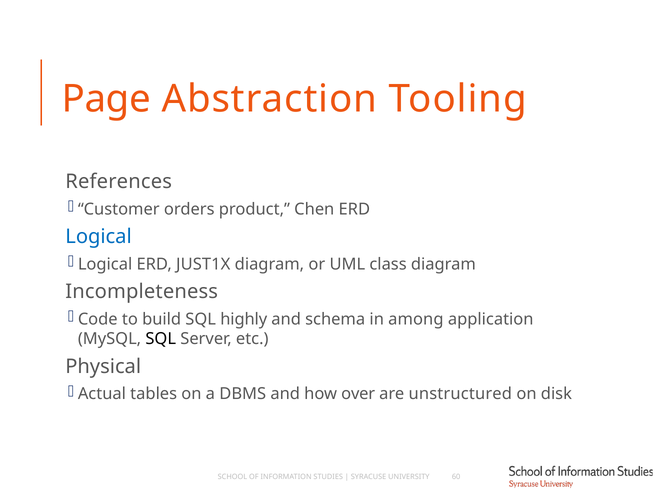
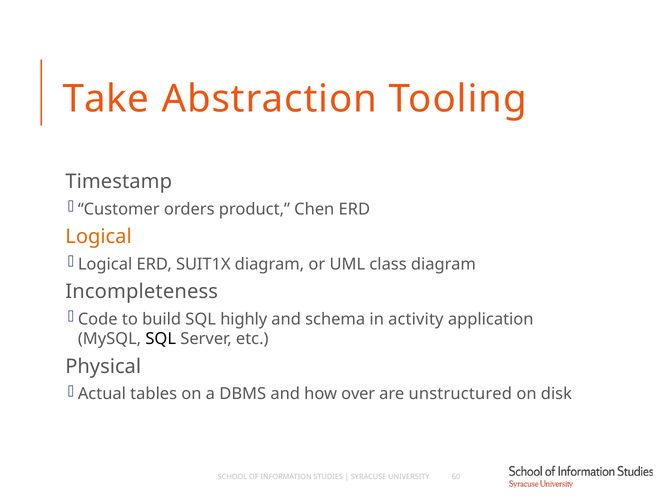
Page: Page -> Take (106, 99)
References: References -> Timestamp (119, 182)
Logical colour: blue -> orange (99, 237)
JUST1X: JUST1X -> SUIT1X (203, 264)
among: among -> activity (416, 319)
